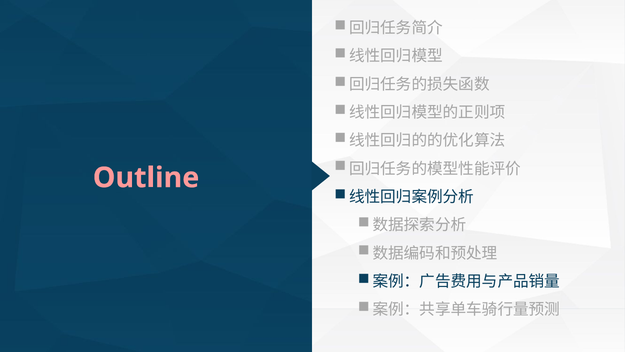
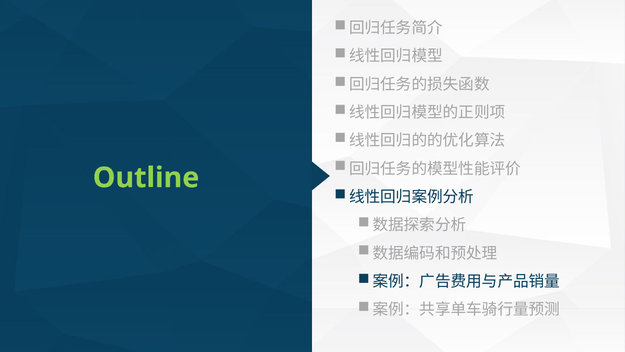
Outline colour: pink -> light green (146, 178)
